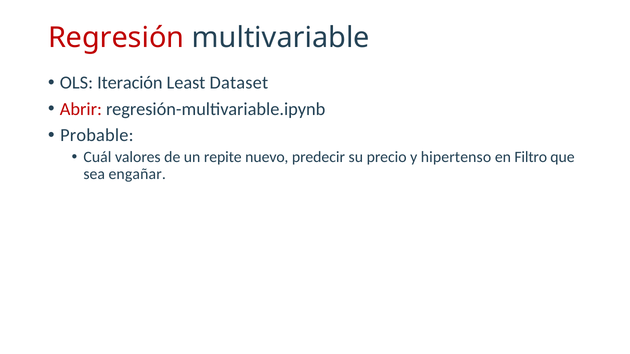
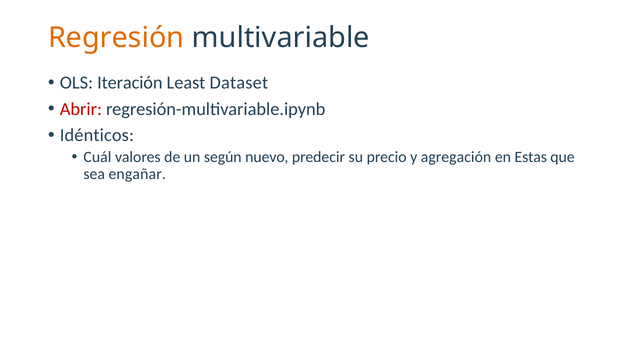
Regresión colour: red -> orange (116, 38)
Probable: Probable -> Idénticos (97, 136)
repite: repite -> según (223, 157)
hipertenso: hipertenso -> agregación (456, 157)
Filtro: Filtro -> Estas (531, 157)
